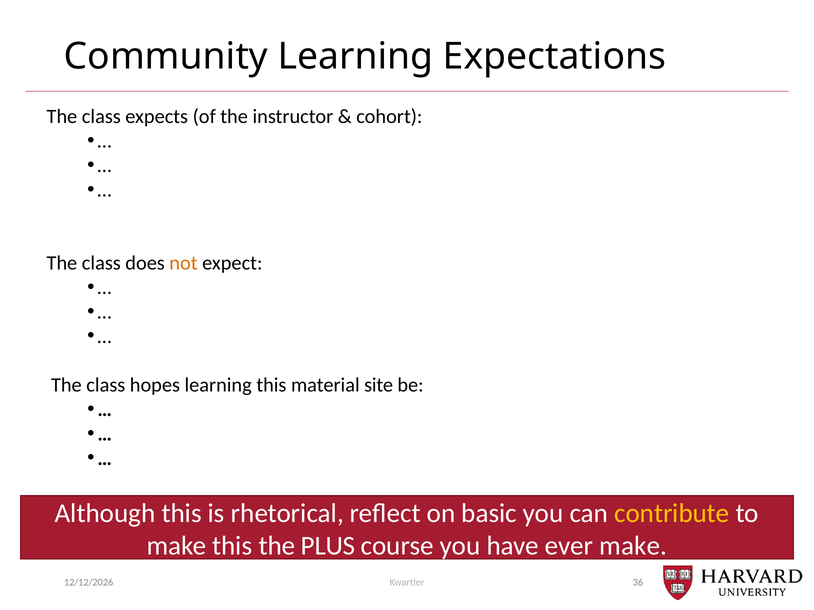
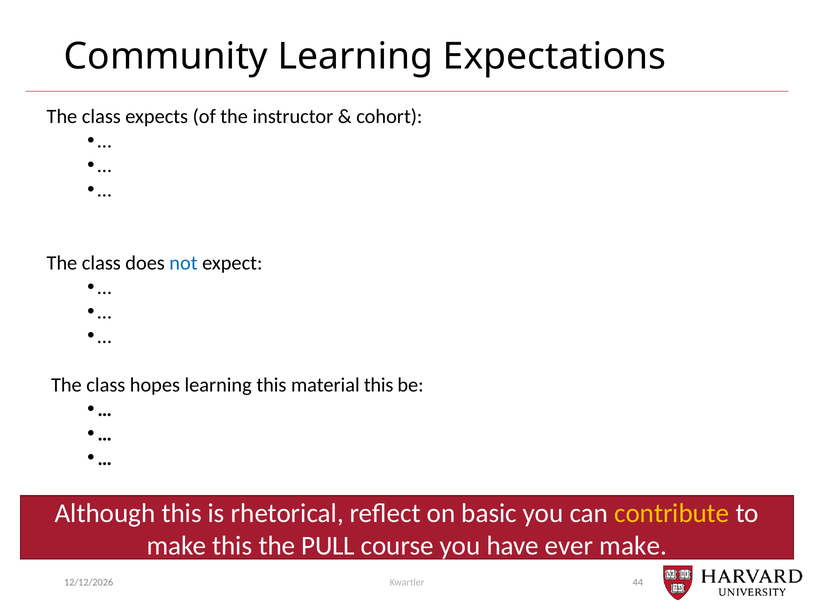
not colour: orange -> blue (183, 263)
material site: site -> this (379, 385)
PLUS: PLUS -> PULL (328, 546)
36: 36 -> 44 (638, 583)
